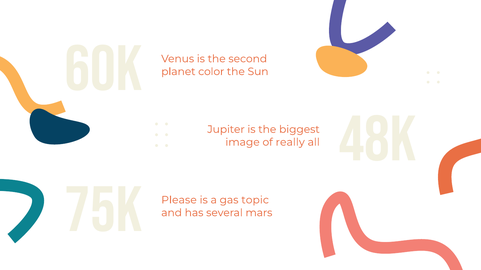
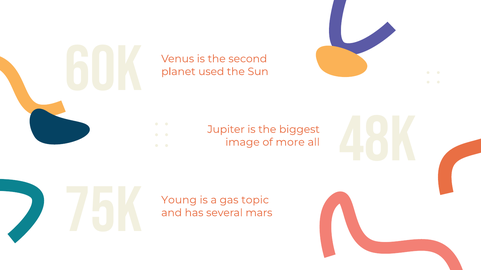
color: color -> used (211, 72)
really: really -> more (290, 142)
Please: Please -> Young (179, 200)
